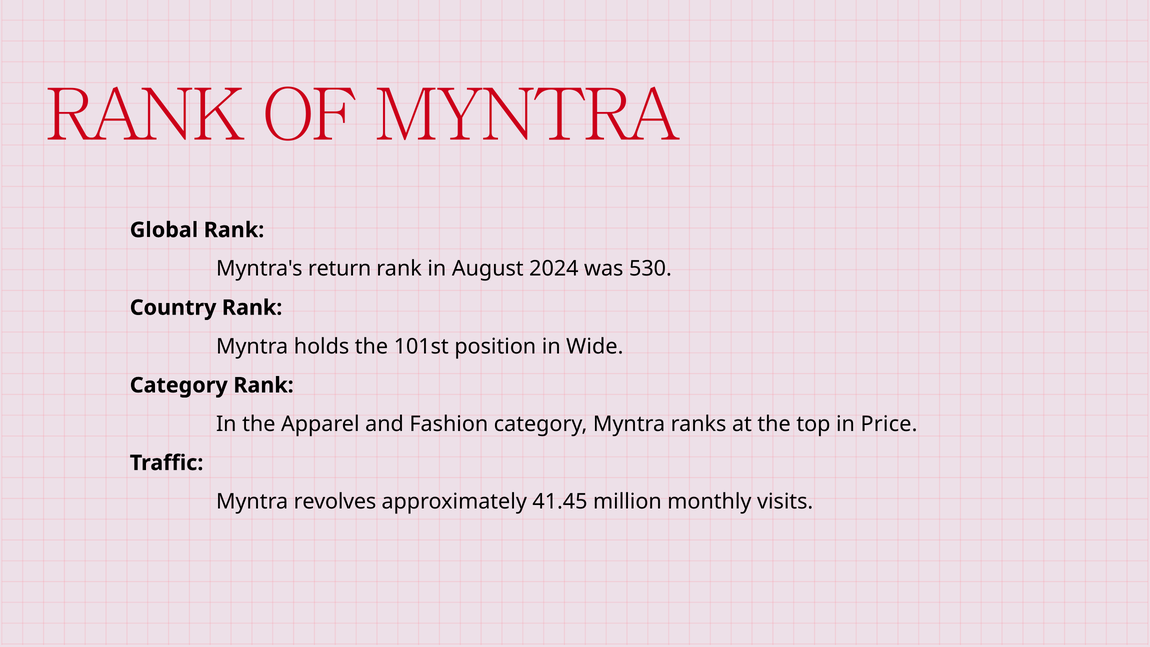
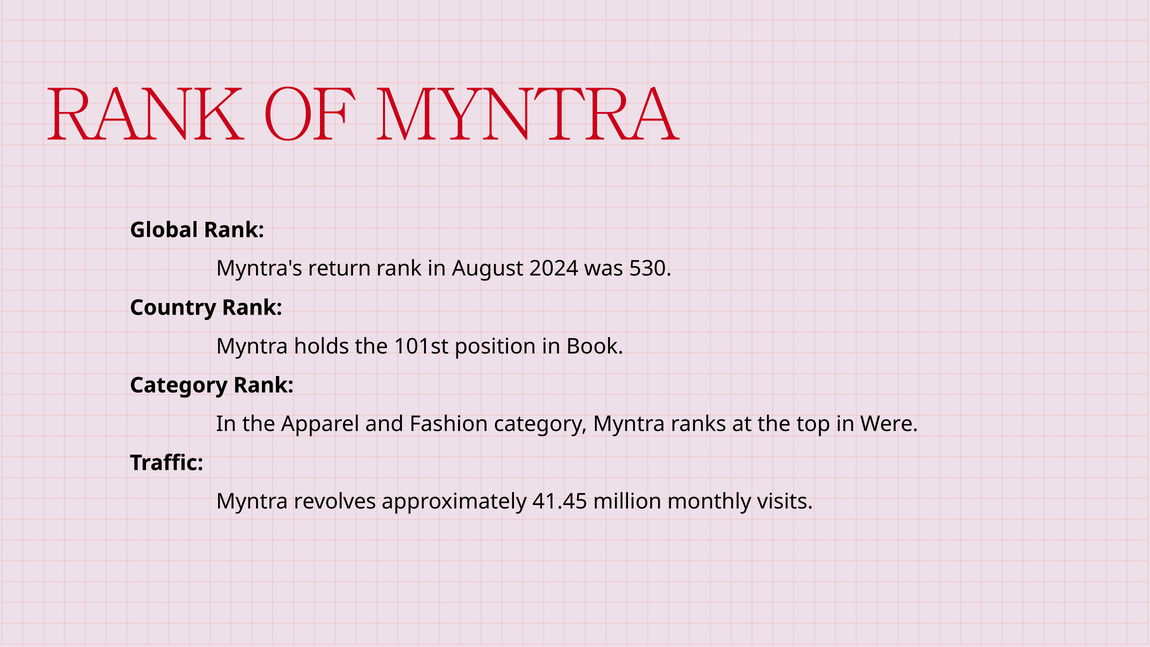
Wide: Wide -> Book (595, 346)
Price: Price -> Were (889, 424)
